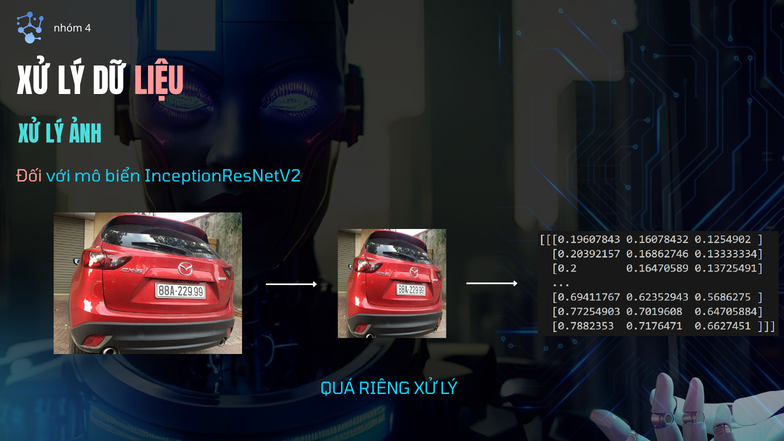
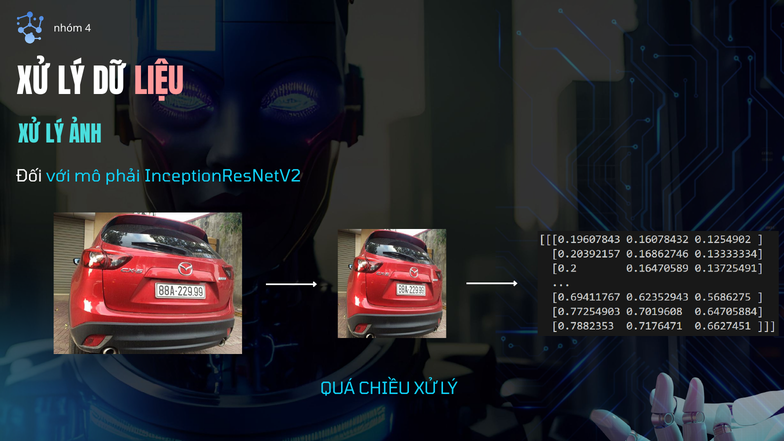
Đối colour: pink -> white (29, 176)
biển: biển -> phải (123, 176)
RIÊNG: RIÊNG -> CHIỀU (384, 389)
